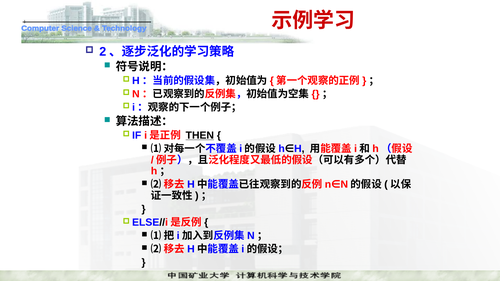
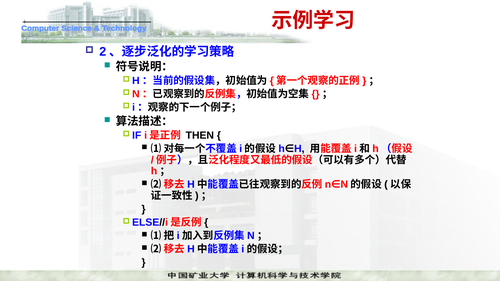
THEN underline: present -> none (200, 135)
